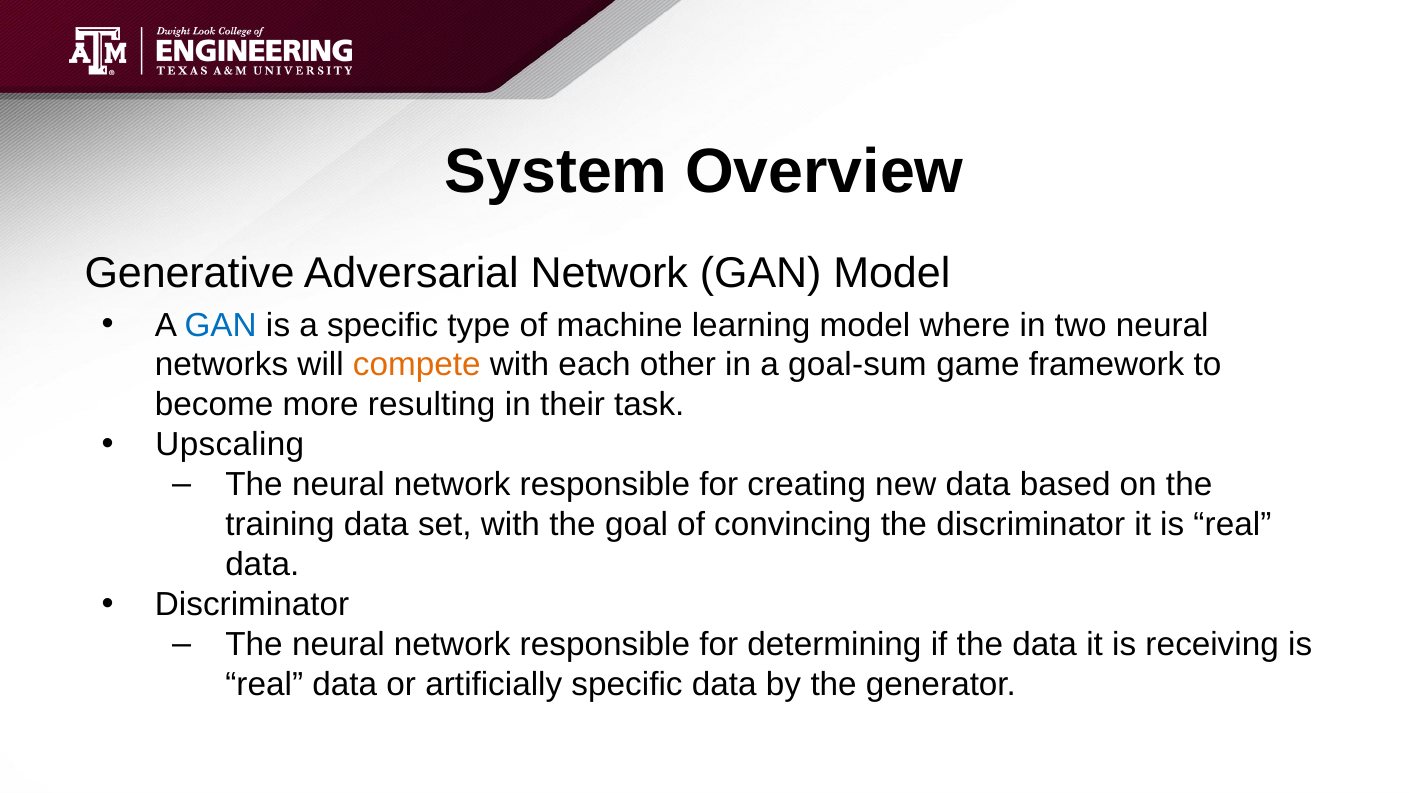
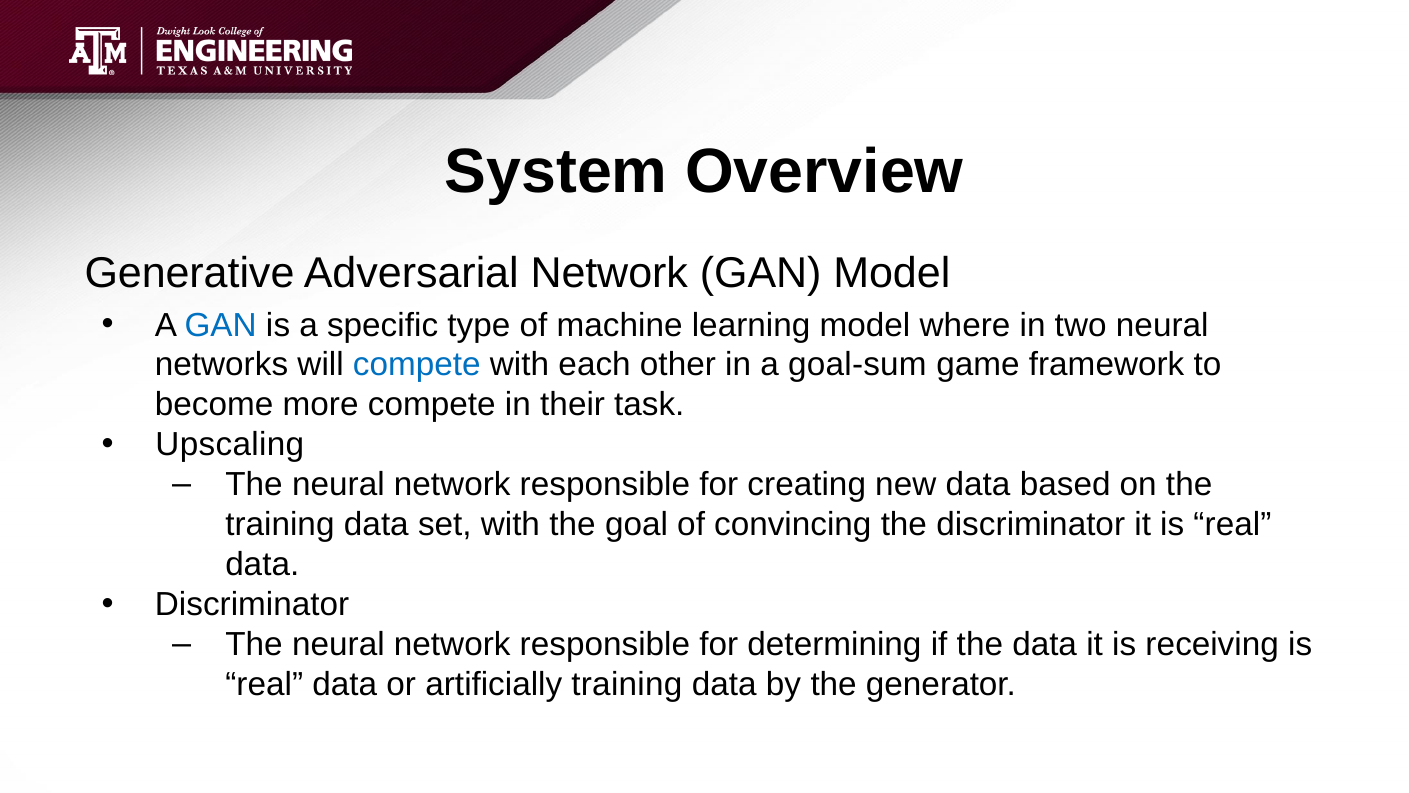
compete colour: orange -> blue (417, 365)
more resulting: resulting -> compete (432, 405)
artificially specific: specific -> training (627, 684)
